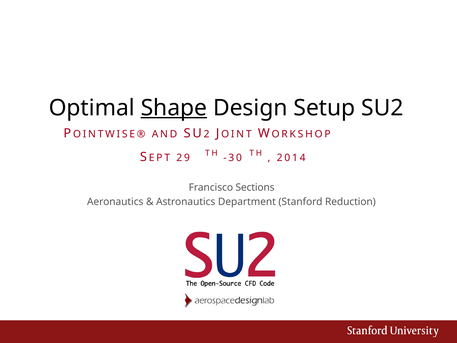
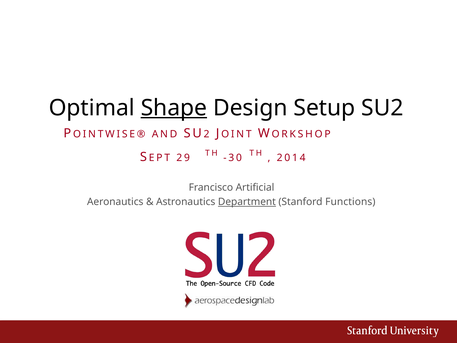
Sections: Sections -> Artificial (255, 188)
Department underline: none -> present (247, 202)
Reduction: Reduction -> Functions (350, 202)
